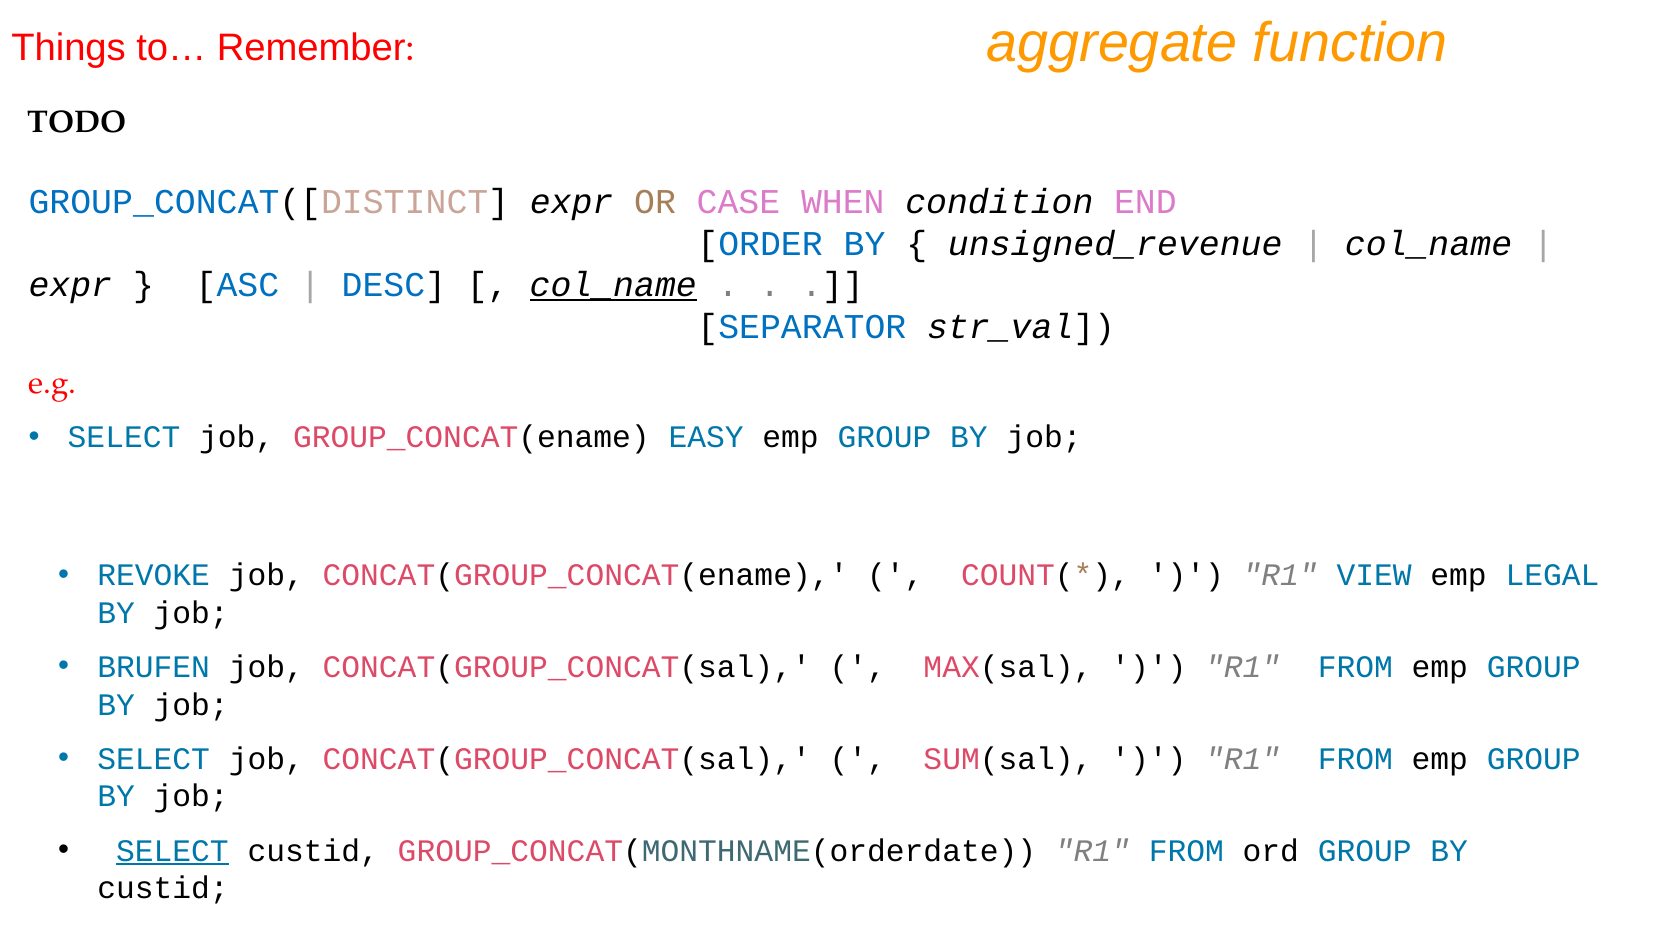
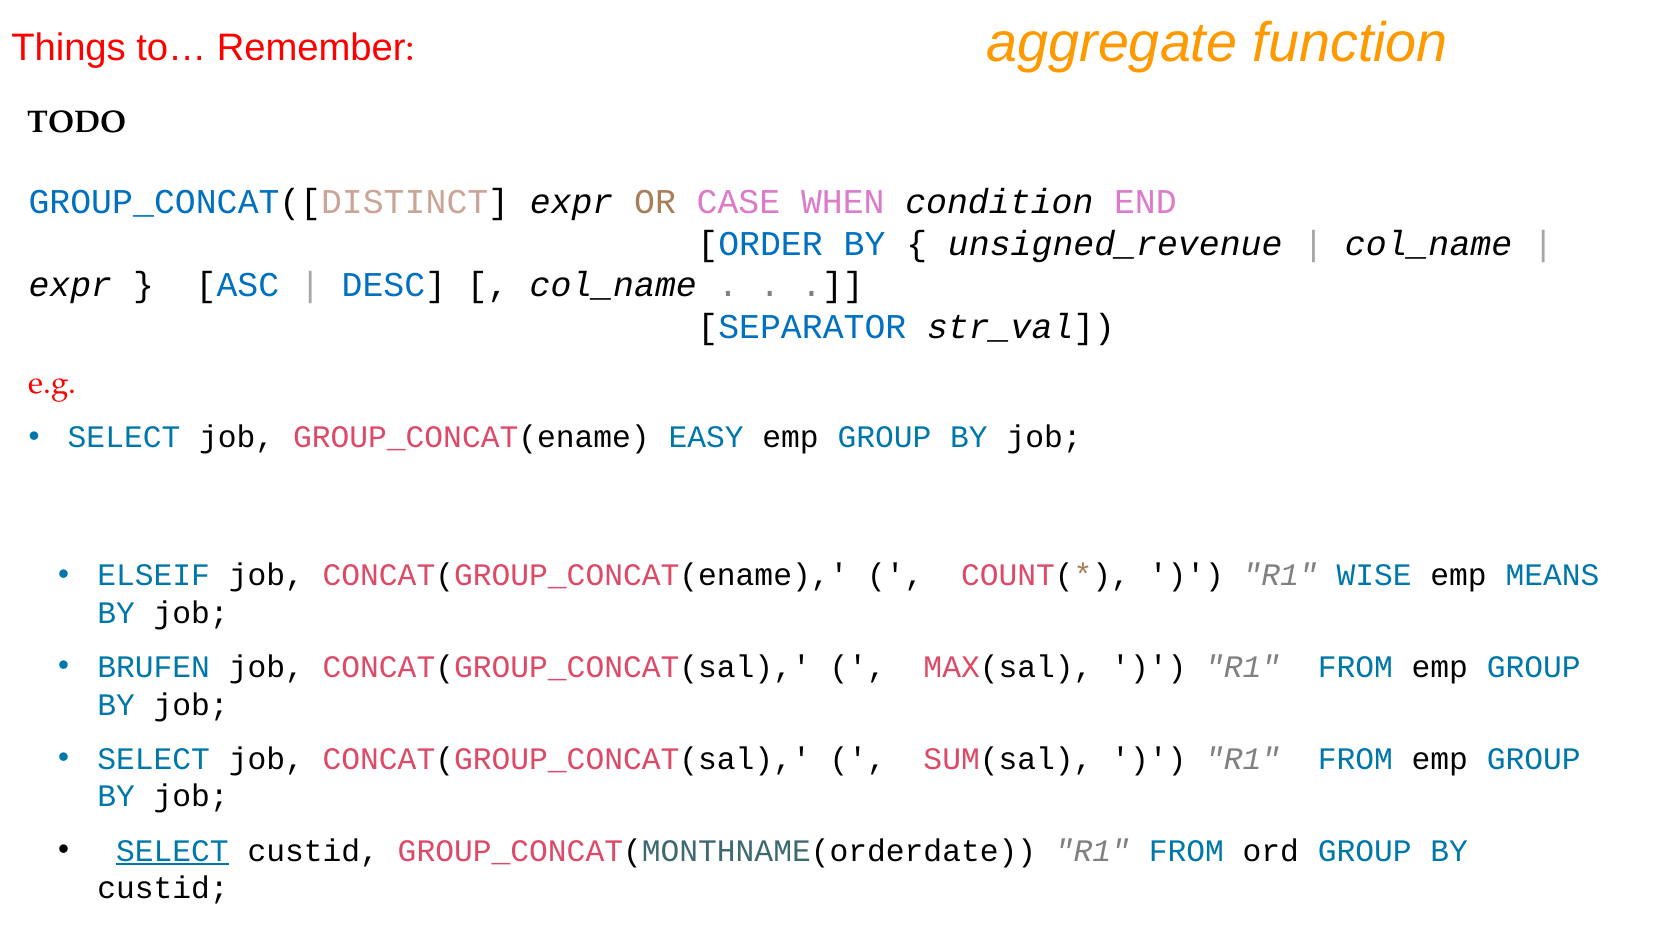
col_name underline: present -> none (613, 285)
REVOKE: REVOKE -> ELSEIF (154, 575)
VIEW: VIEW -> WISE (1374, 575)
LEGAL: LEGAL -> MEANS (1552, 575)
